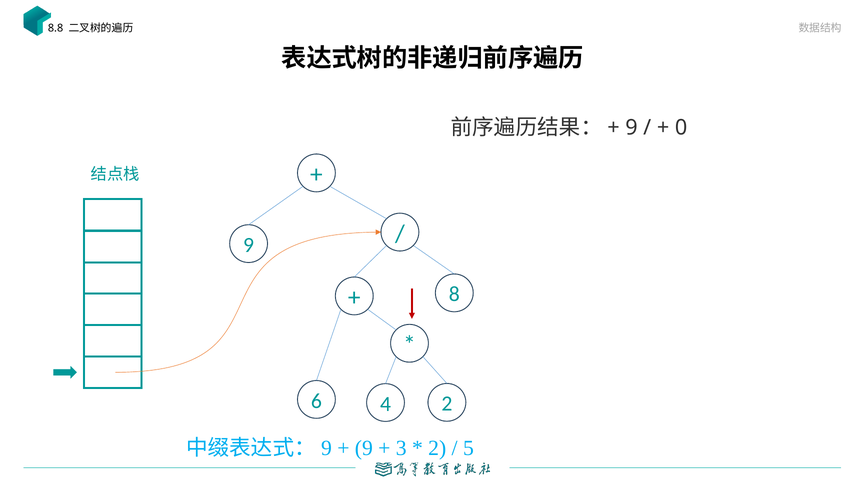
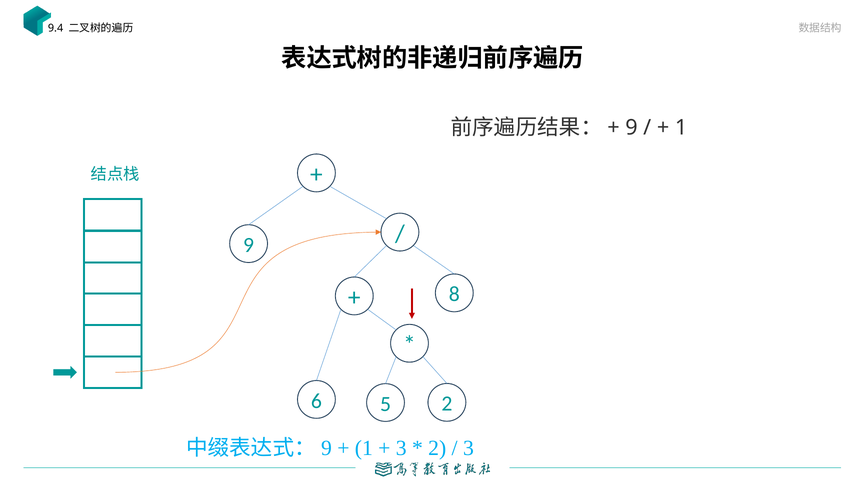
8.8: 8.8 -> 9.4 (56, 28)
0: 0 -> 1 (681, 128)
4: 4 -> 5 (385, 404)
9: 9 -> 1 (364, 449)
5: 5 -> 3 (468, 449)
